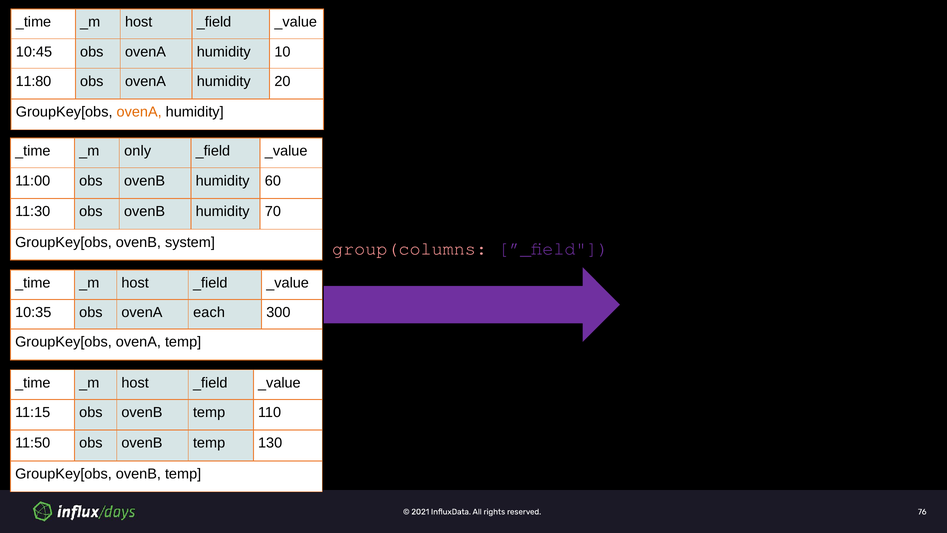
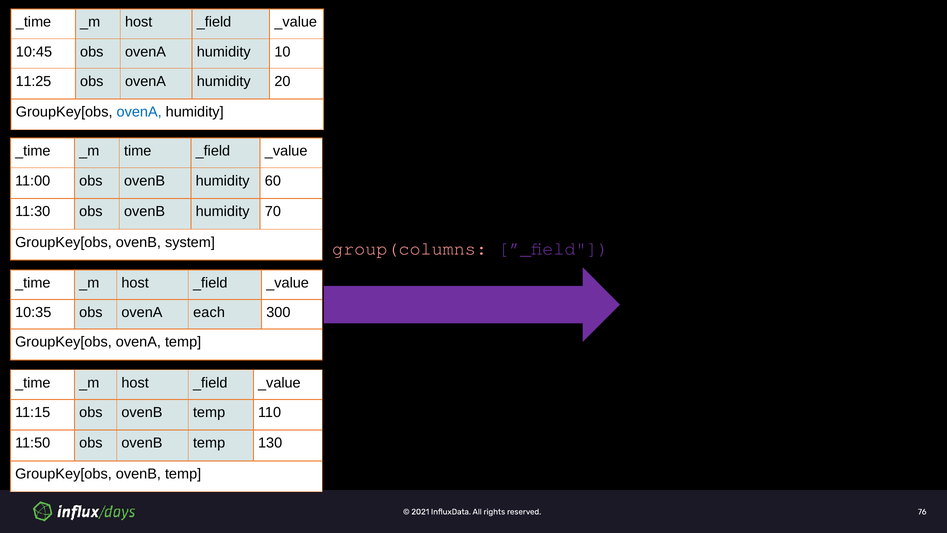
11:80: 11:80 -> 11:25 (33, 81)
ovenA colour: orange -> blue (139, 112)
only: only -> time (138, 151)
